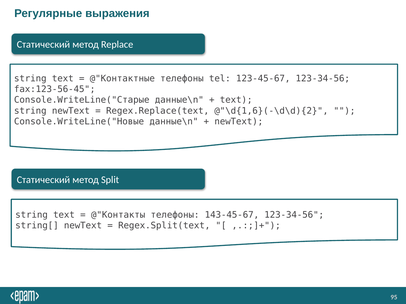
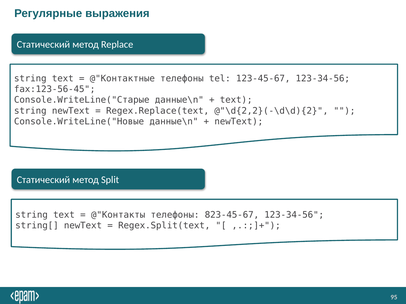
@"\d{1,6}(-\d\d){2: @"\d{1,6}(-\d\d){2 -> @"\d{2,2}(-\d\d){2 (271, 111)
143-45-67: 143-45-67 -> 823-45-67 (232, 215)
